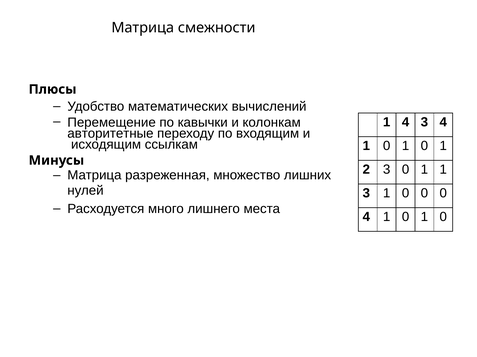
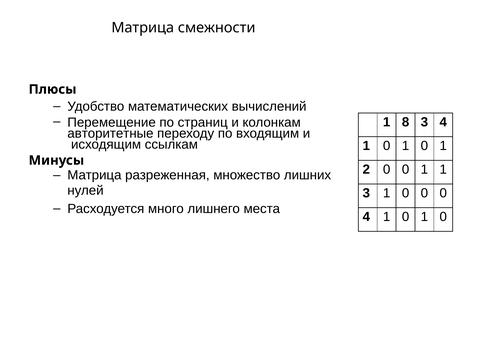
кавычки: кавычки -> страниц (203, 123)
1 4: 4 -> 8 (406, 122)
2 3: 3 -> 0 (387, 170)
